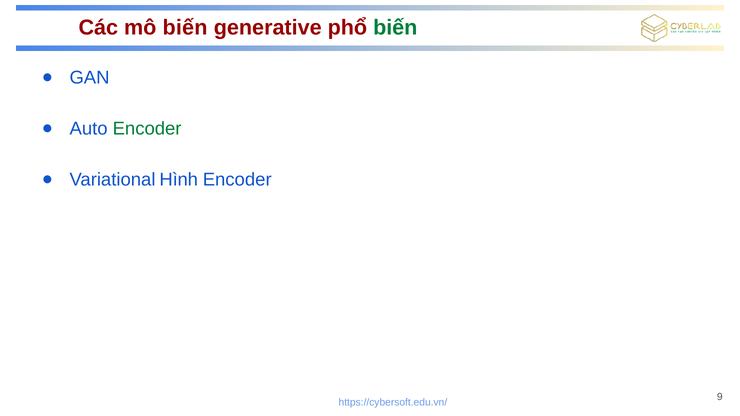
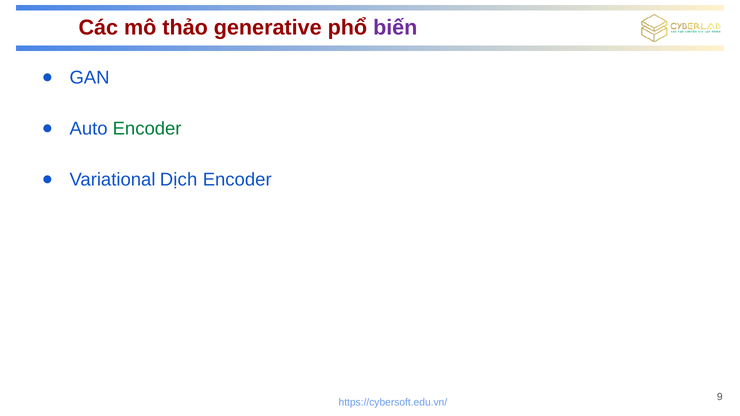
mô biến: biến -> thảo (185, 28)
biến colour: green -> purple (395, 28)
Hình: Hình -> Dịch (179, 180)
